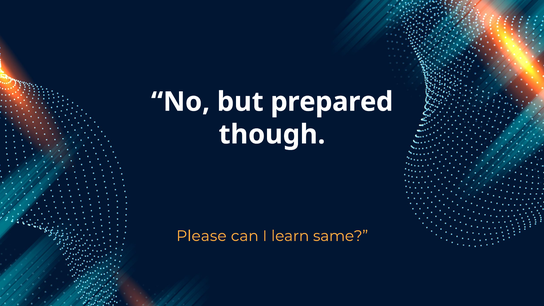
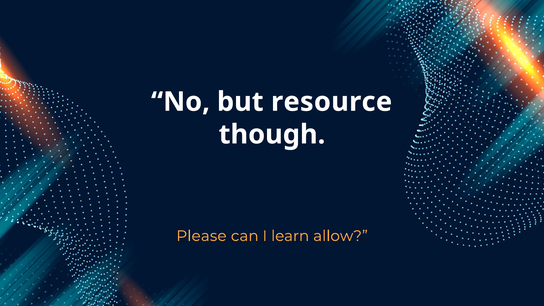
prepared: prepared -> resource (332, 102)
same: same -> allow (340, 236)
